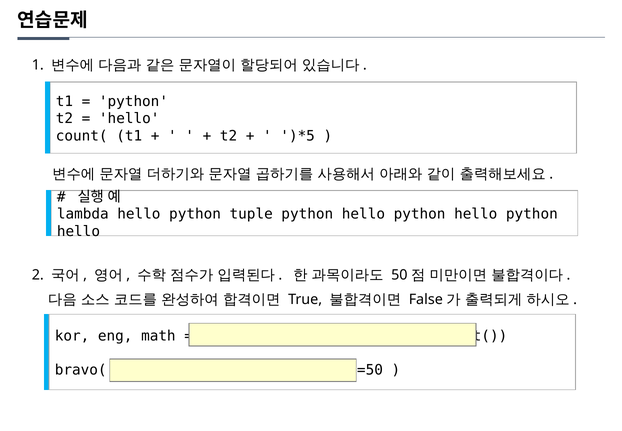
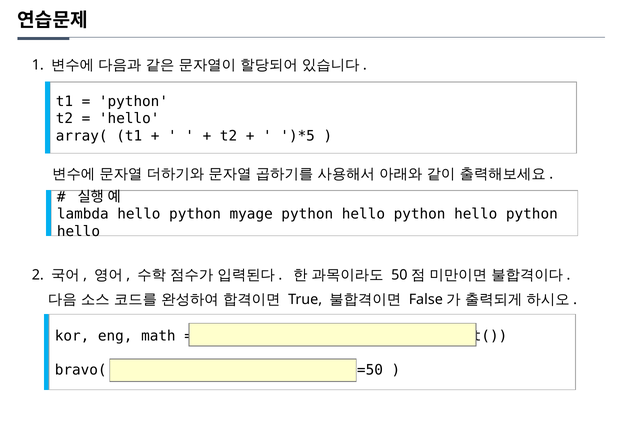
count(: count( -> array( (82, 136)
tuple: tuple -> myage (251, 214)
